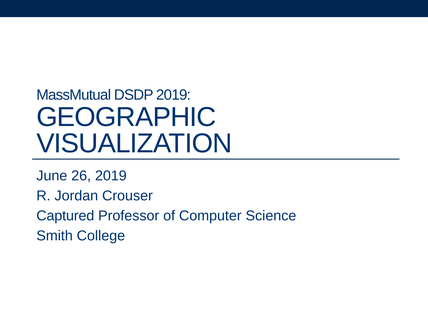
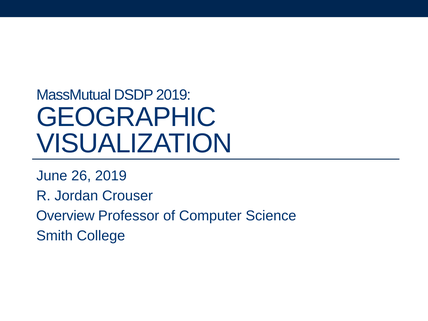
Captured: Captured -> Overview (65, 216)
